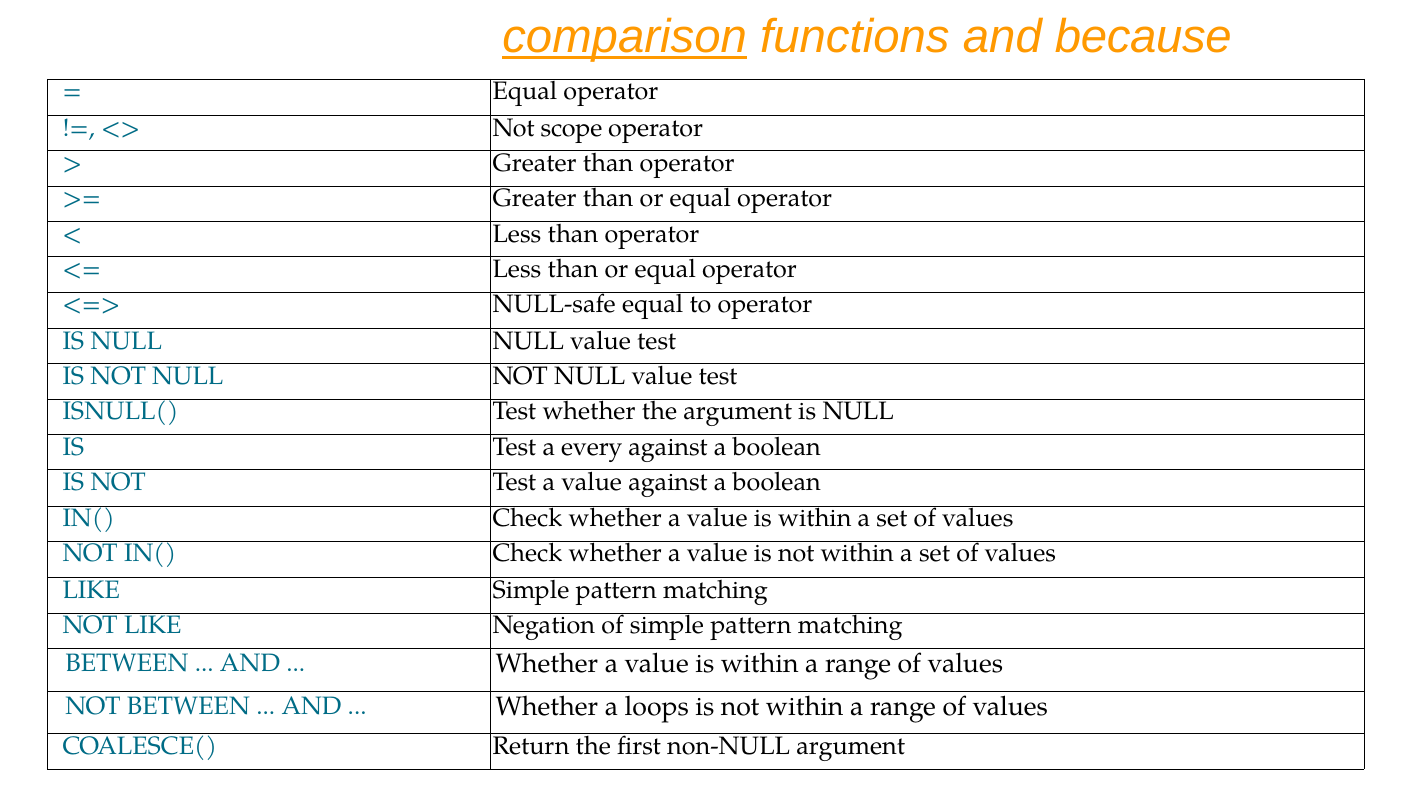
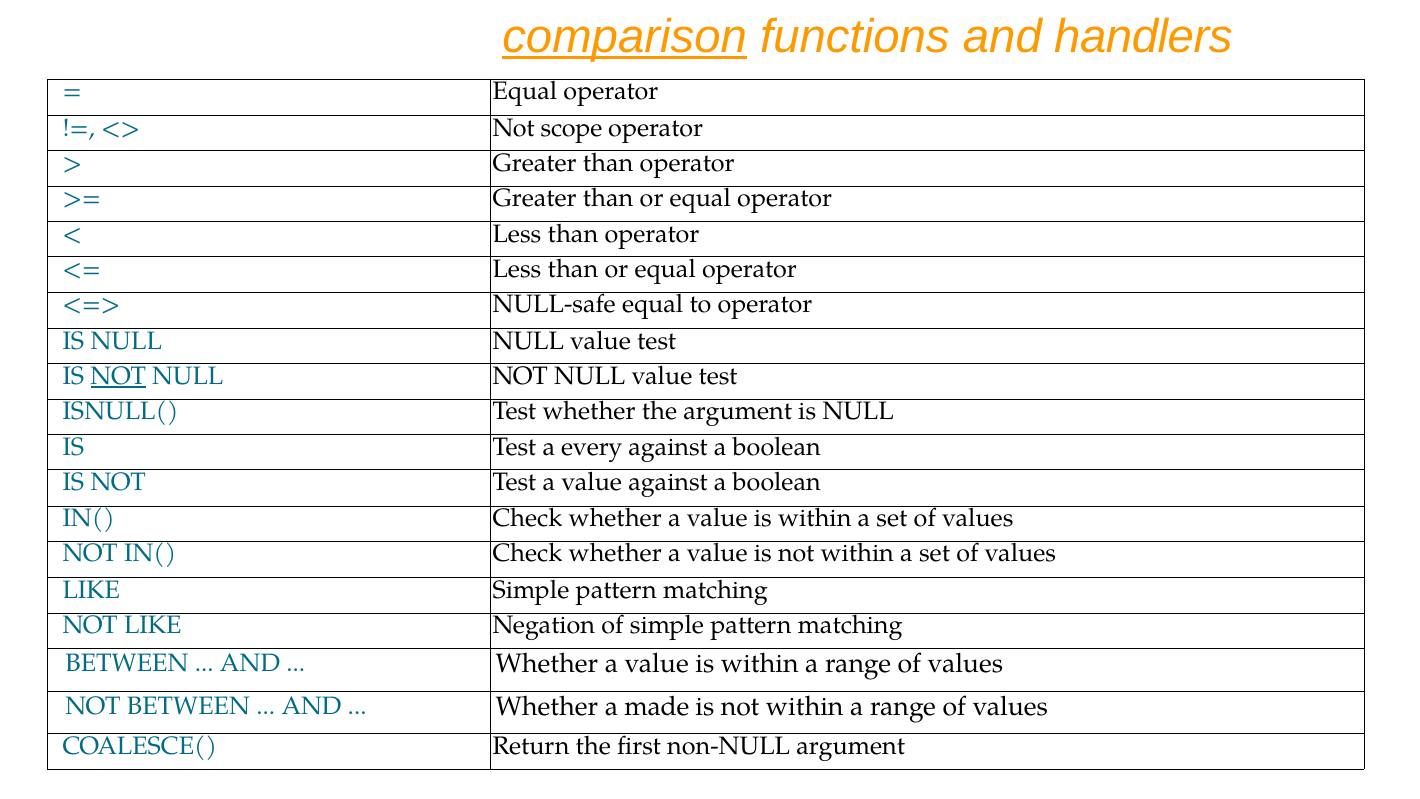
because: because -> handlers (1143, 37)
NOT underline: none -> present (118, 376)
loops: loops -> made (657, 706)
